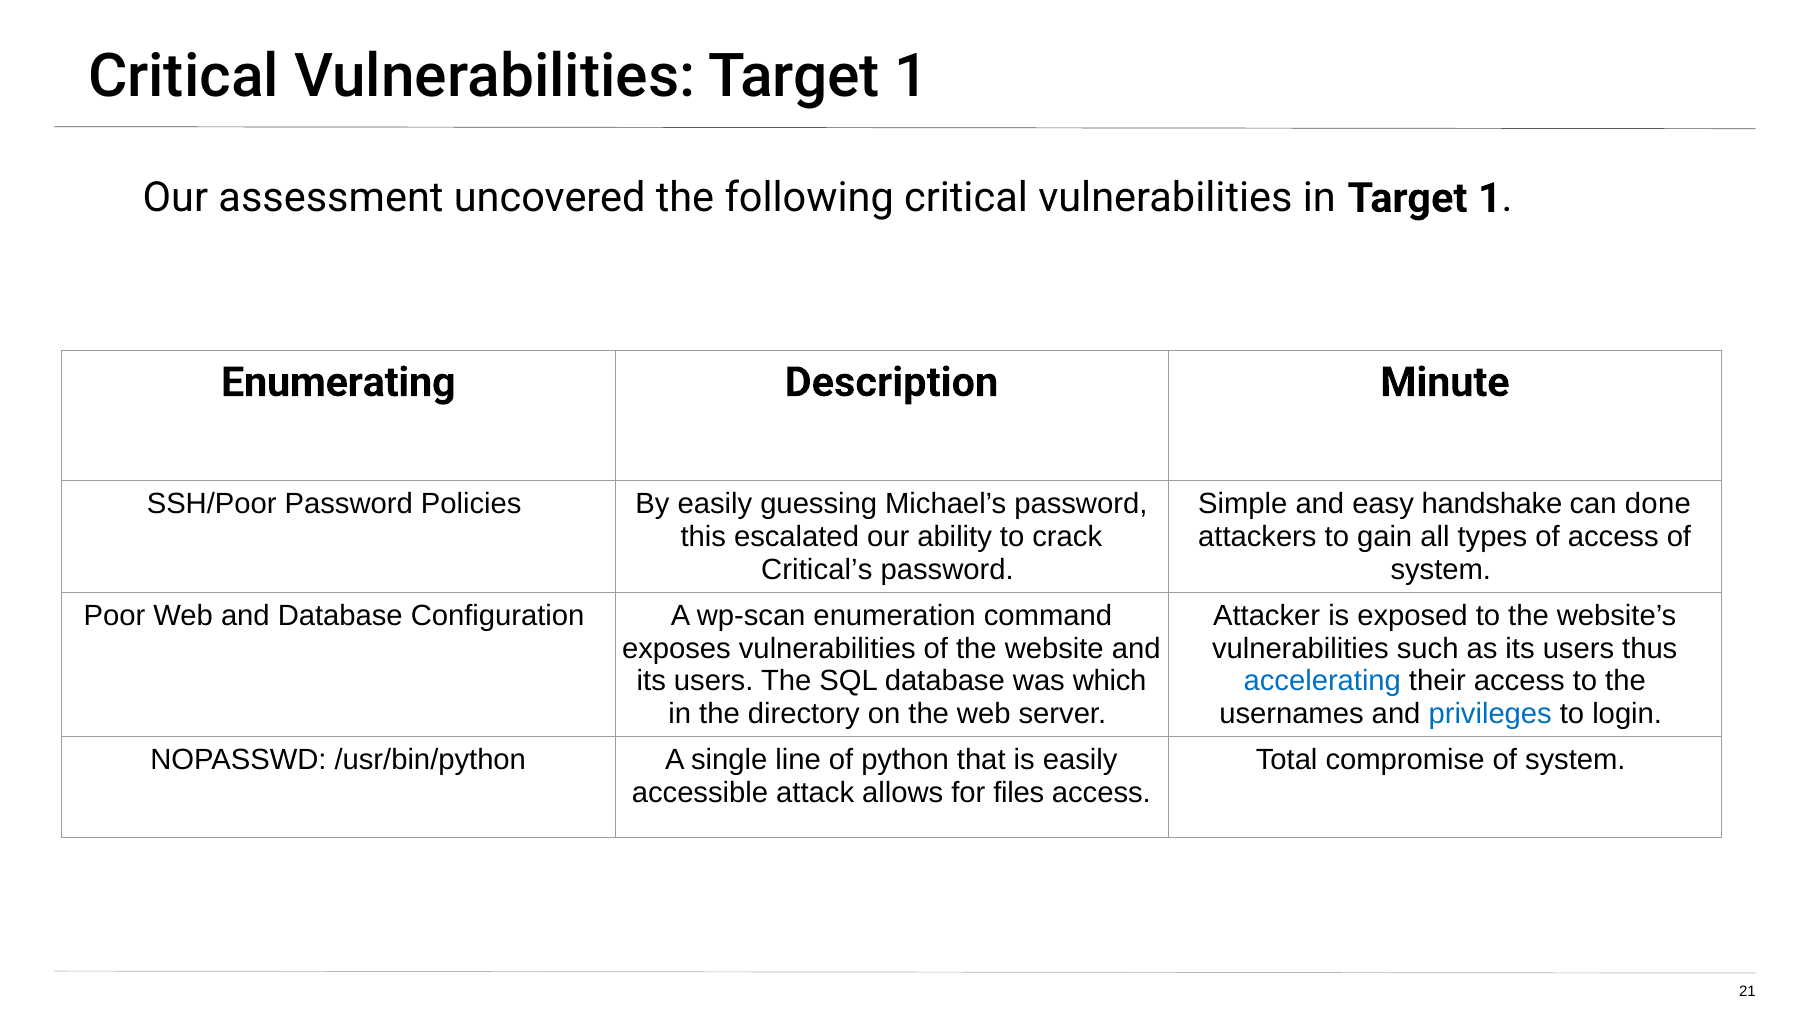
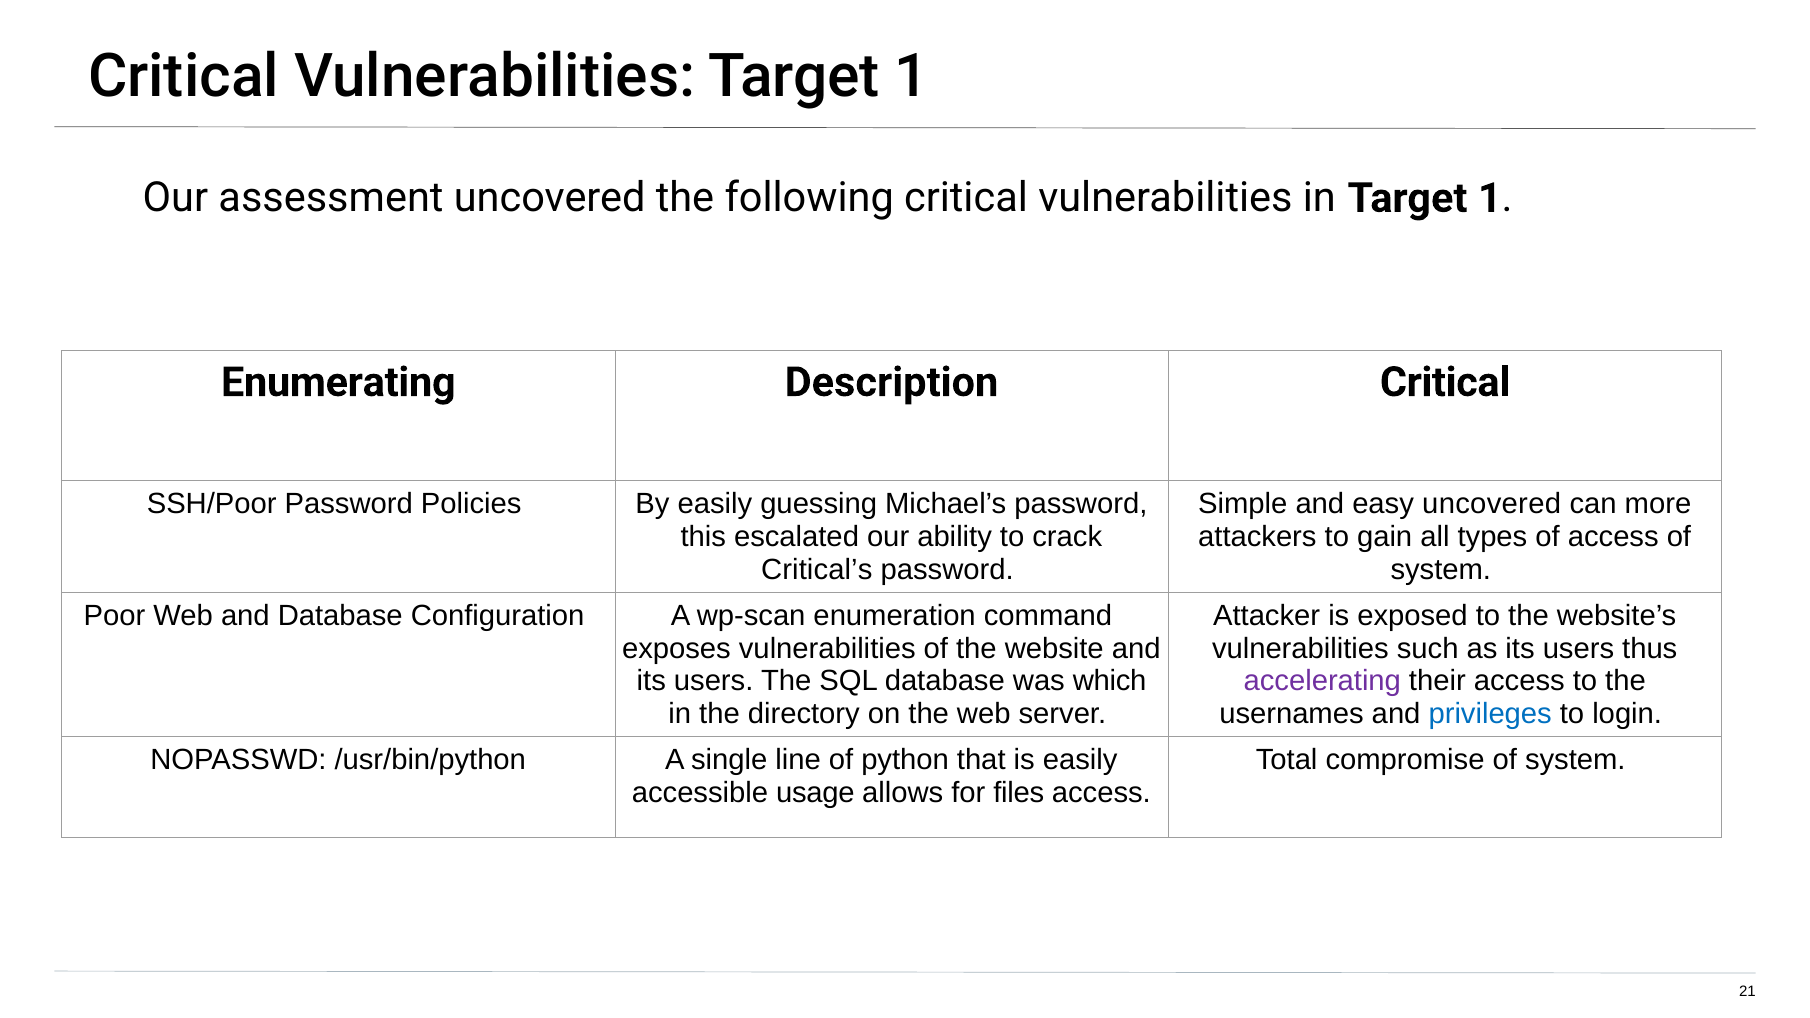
Description Minute: Minute -> Critical (1445, 382)
easy handshake: handshake -> uncovered (1492, 504)
done: done -> more (1658, 504)
accelerating colour: blue -> purple (1322, 681)
attack: attack -> usage (815, 793)
